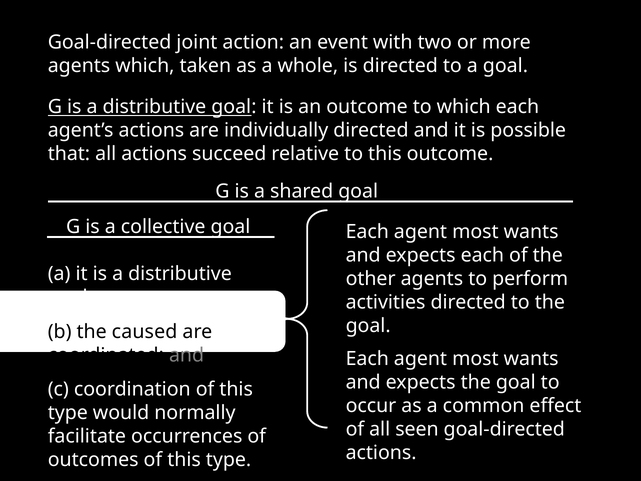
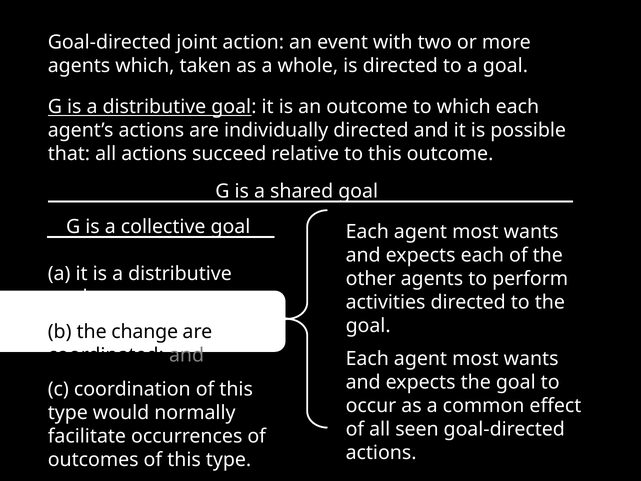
caused: caused -> change (145, 331)
